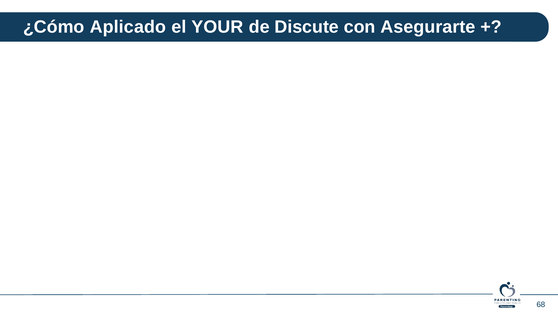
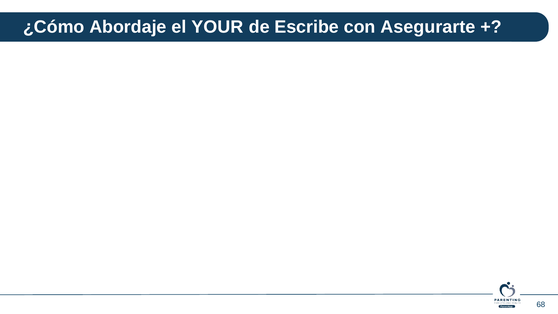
Aplicado: Aplicado -> Abordaje (128, 27)
Discute: Discute -> Escribe (307, 27)
